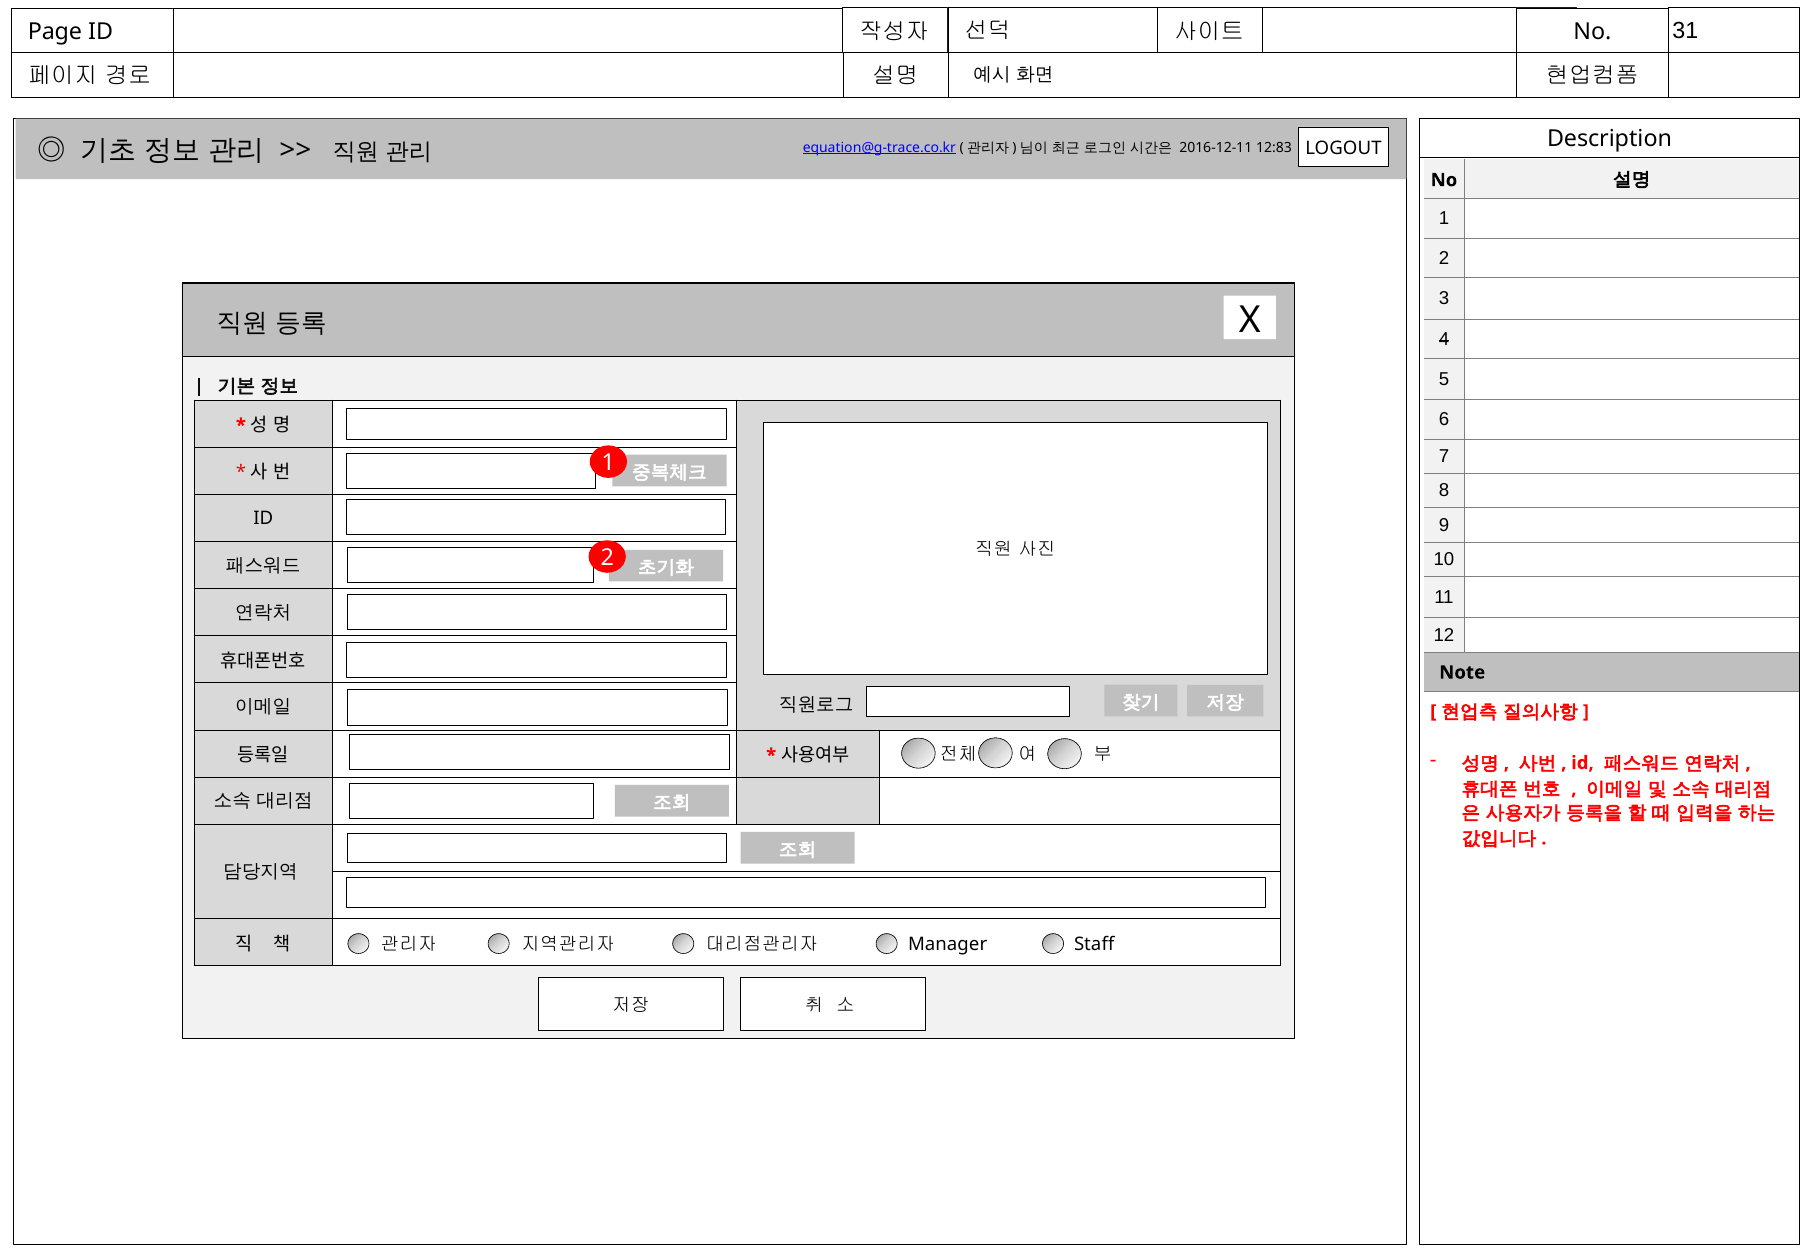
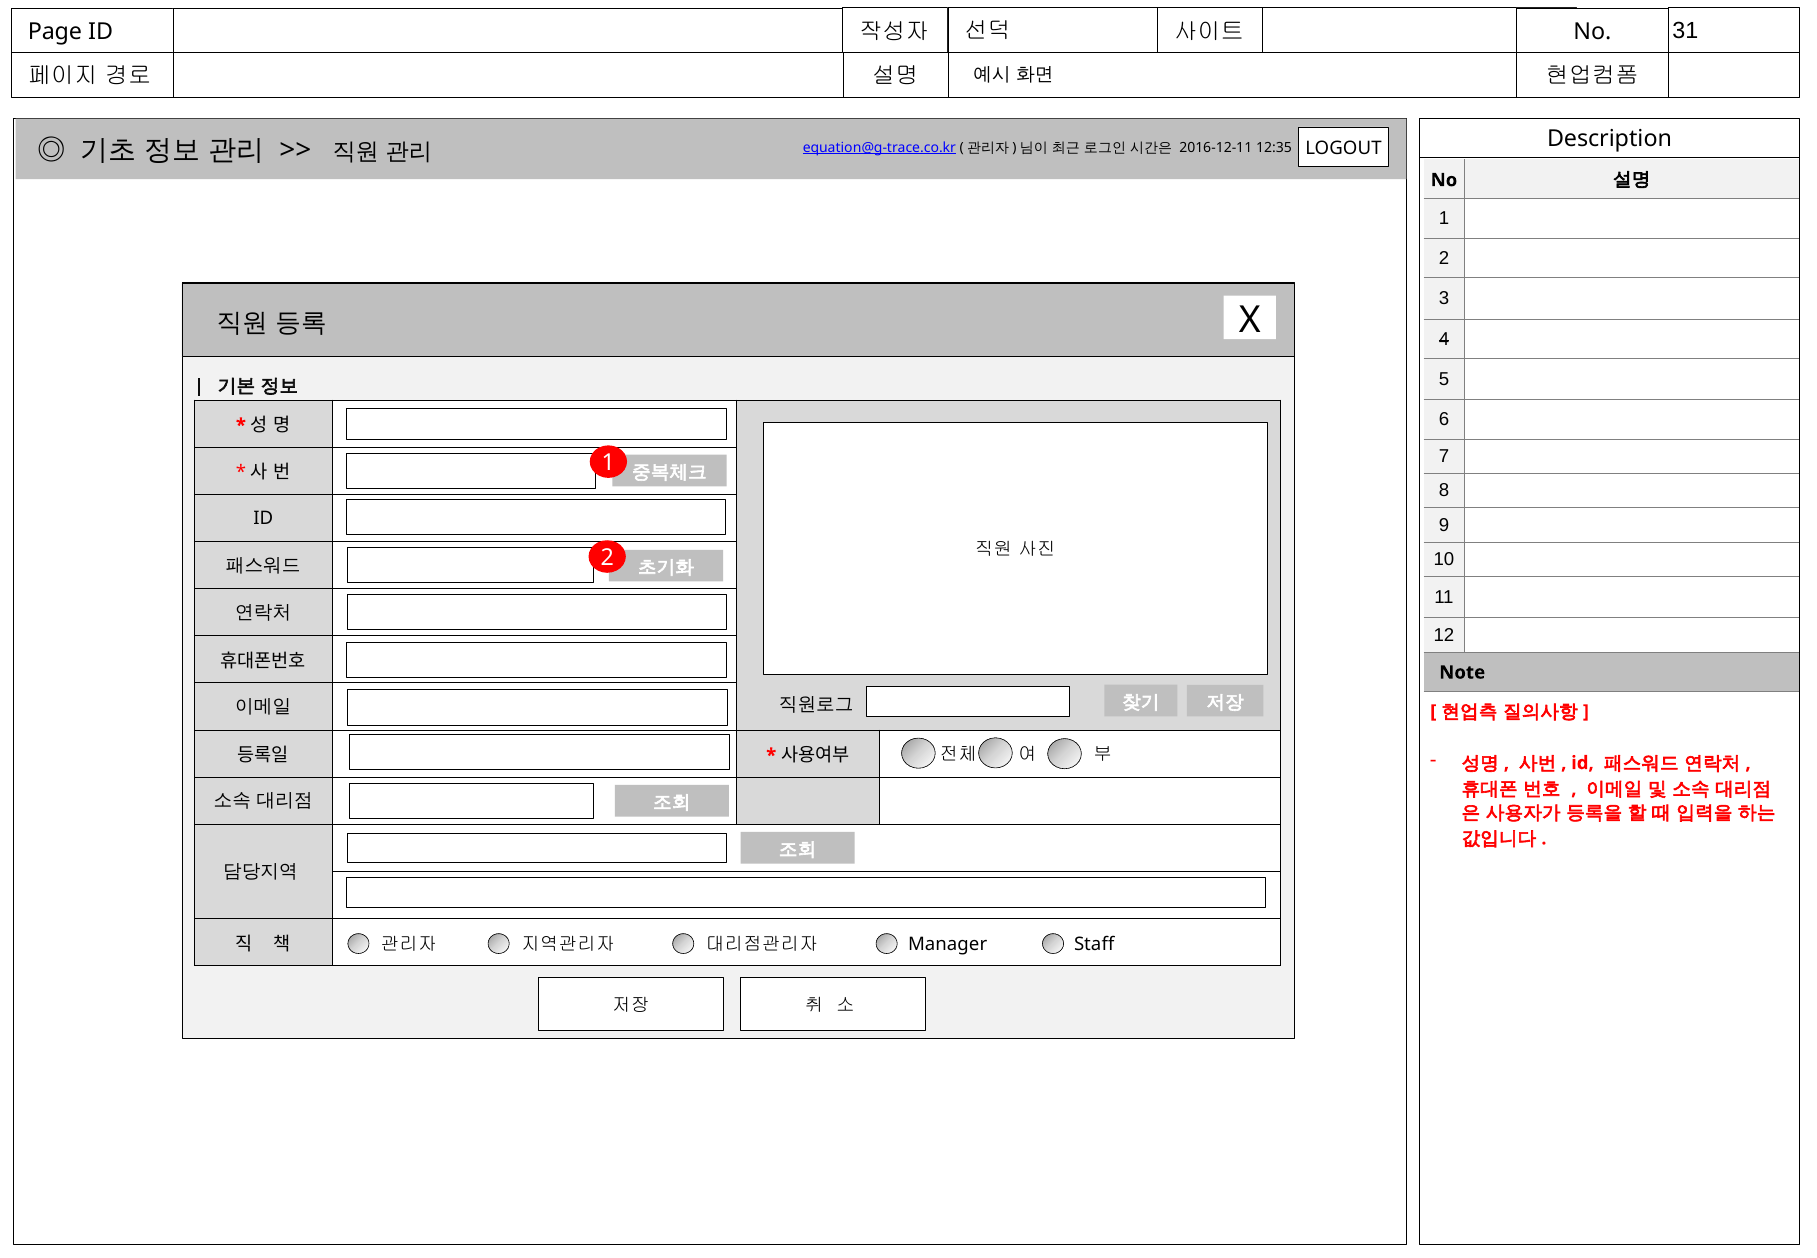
12:83: 12:83 -> 12:35 (1274, 148)
